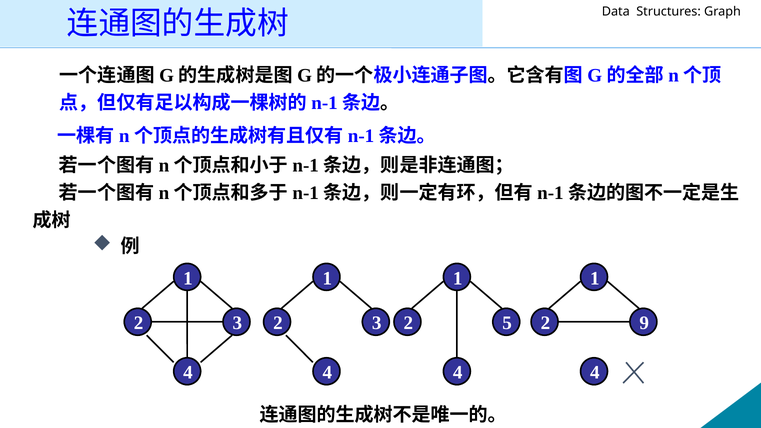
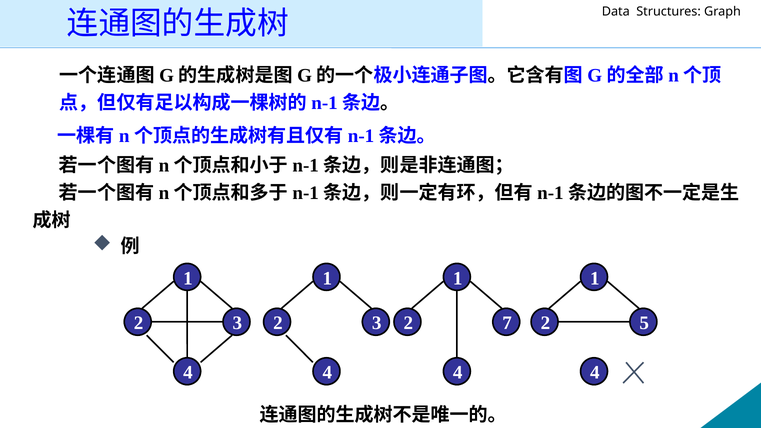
5: 5 -> 7 (507, 323)
9: 9 -> 5 (644, 323)
